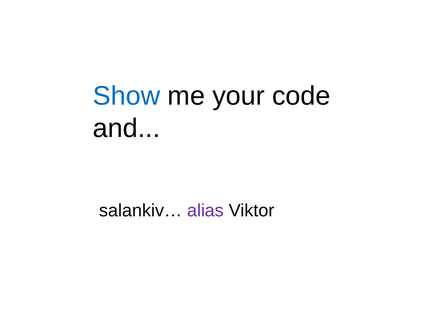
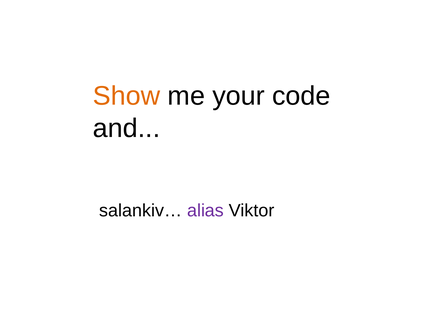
Show colour: blue -> orange (127, 96)
